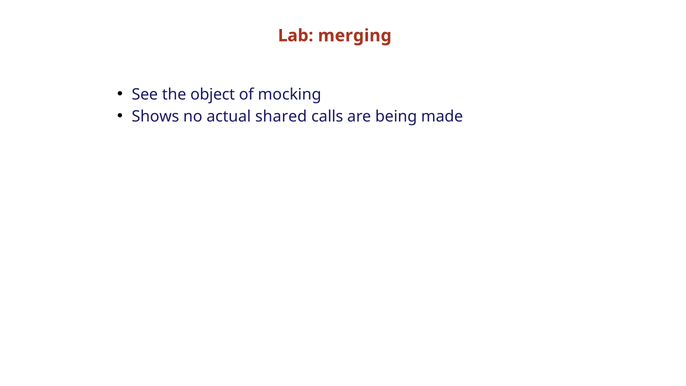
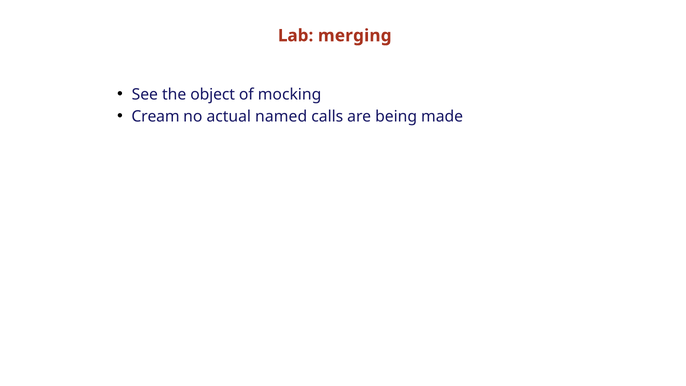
Shows: Shows -> Cream (156, 116)
shared: shared -> named (281, 116)
